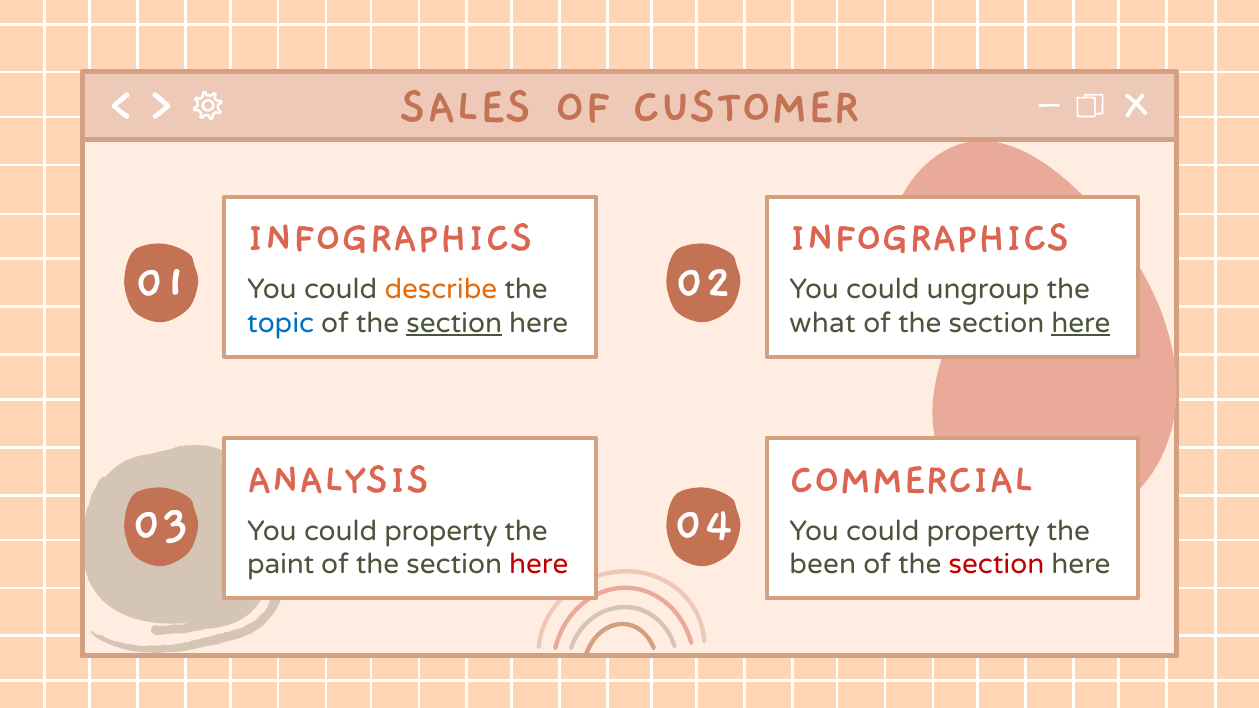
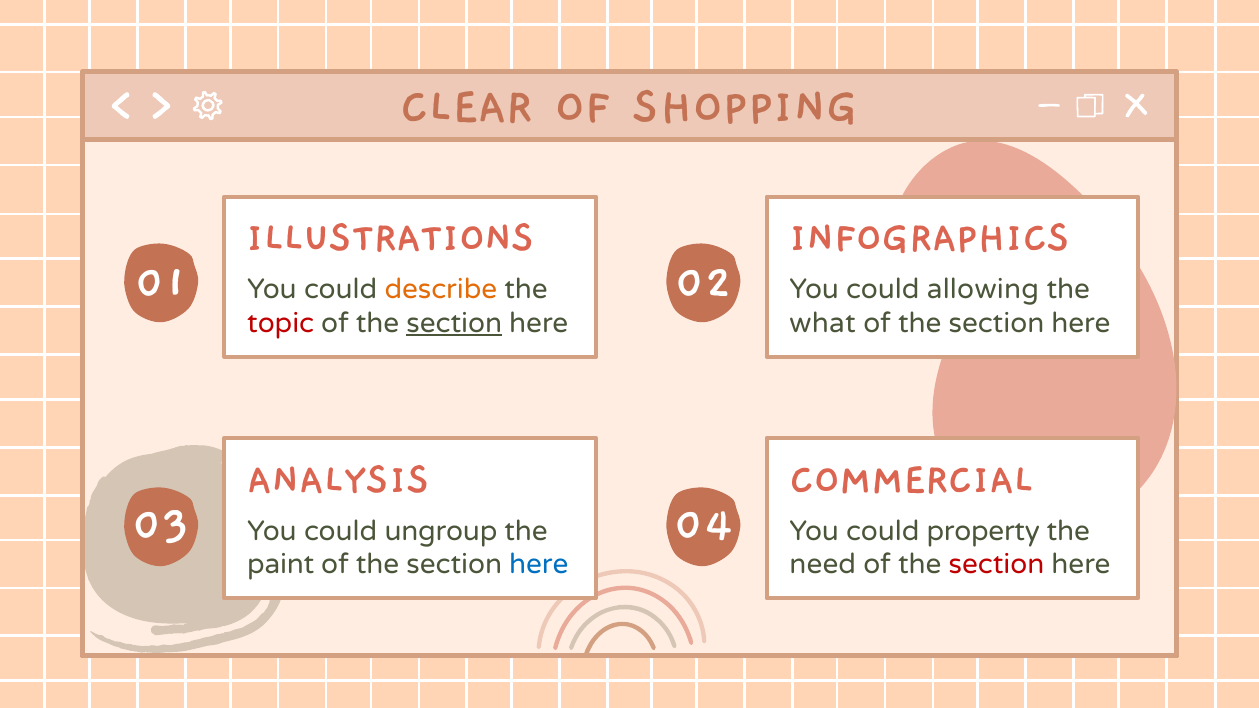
SALES: SALES -> CLEAR (466, 104)
CUSTOMER: CUSTOMER -> SHOPPING (746, 104)
INFOGRAPHICS: INFOGRAPHICS -> ILLUSTRATIONS (391, 236)
ungroup: ungroup -> allowing (983, 290)
topic colour: blue -> red (281, 323)
here underline: present -> none (1081, 323)
property: property -> ungroup (441, 531)
here colour: red -> blue (539, 565)
been: been -> need (823, 565)
